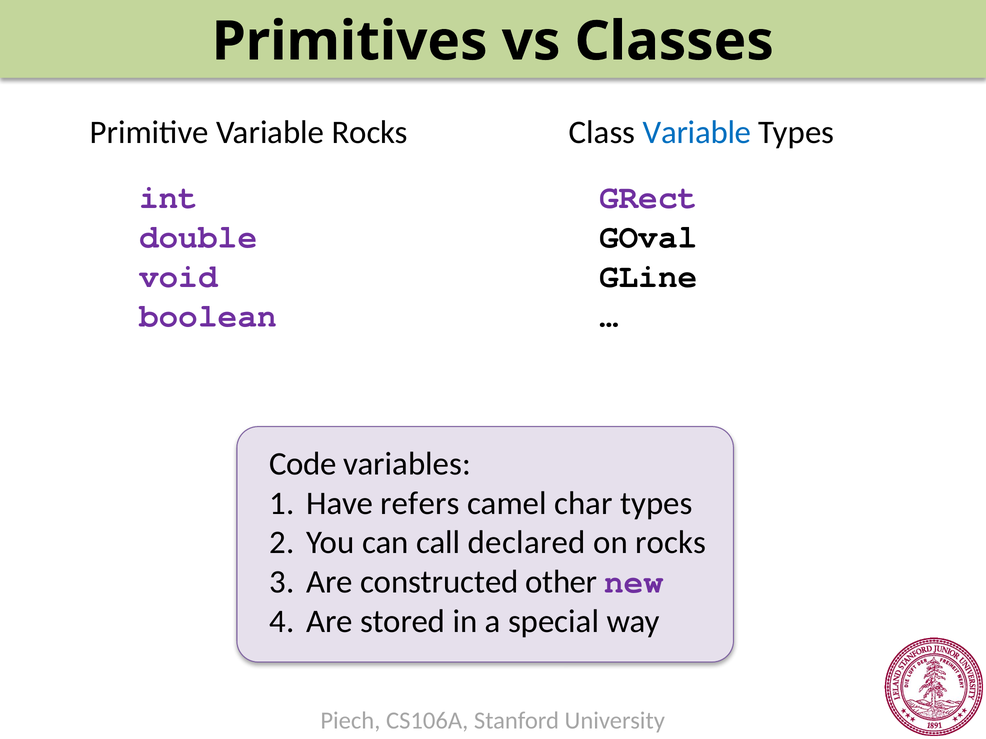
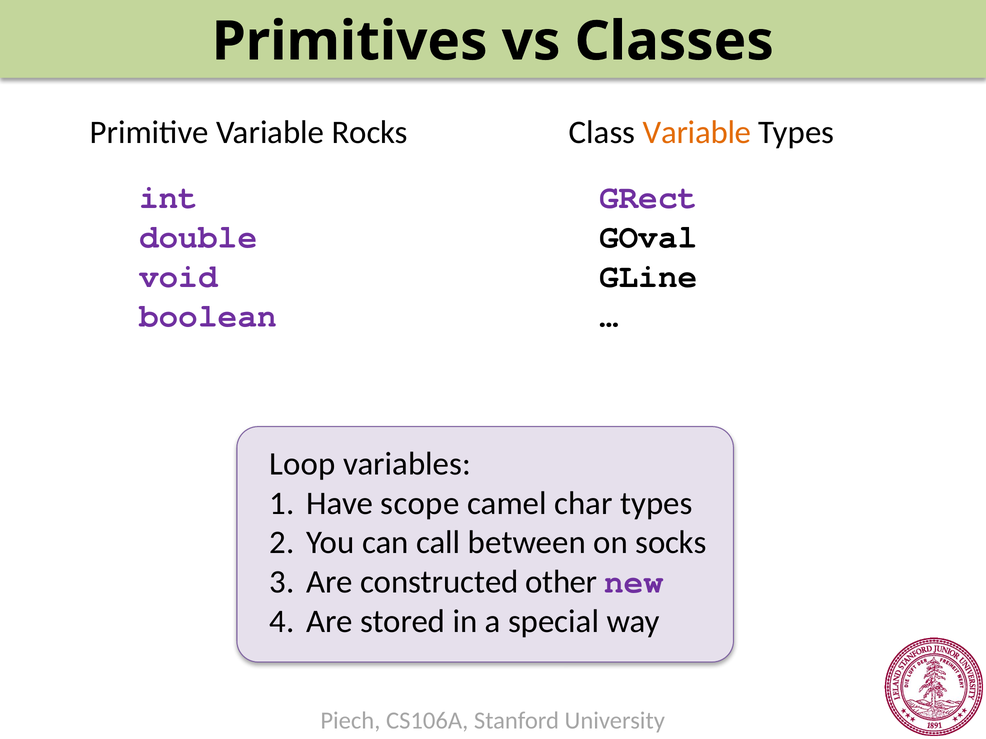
Variable colour: blue -> orange (697, 133)
Code: Code -> Loop (303, 464)
refers: refers -> scope (420, 504)
declared: declared -> between (527, 543)
on rocks: rocks -> socks (671, 543)
